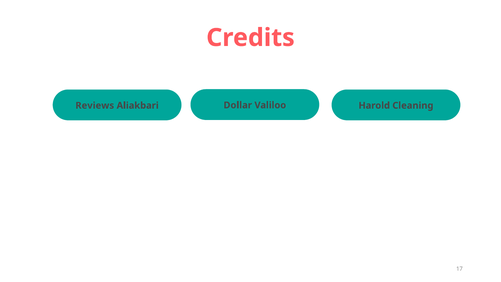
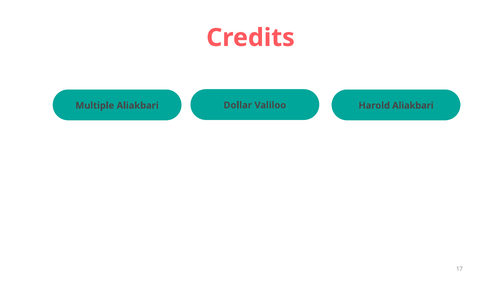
Reviews: Reviews -> Multiple (95, 105)
Harold Cleaning: Cleaning -> Aliakbari (413, 105)
